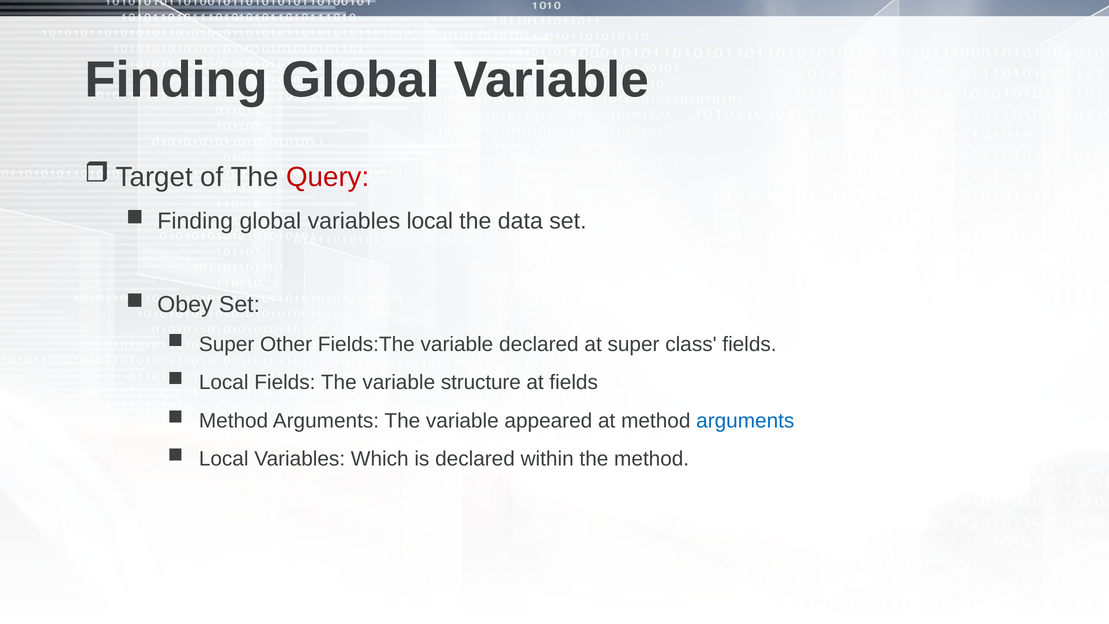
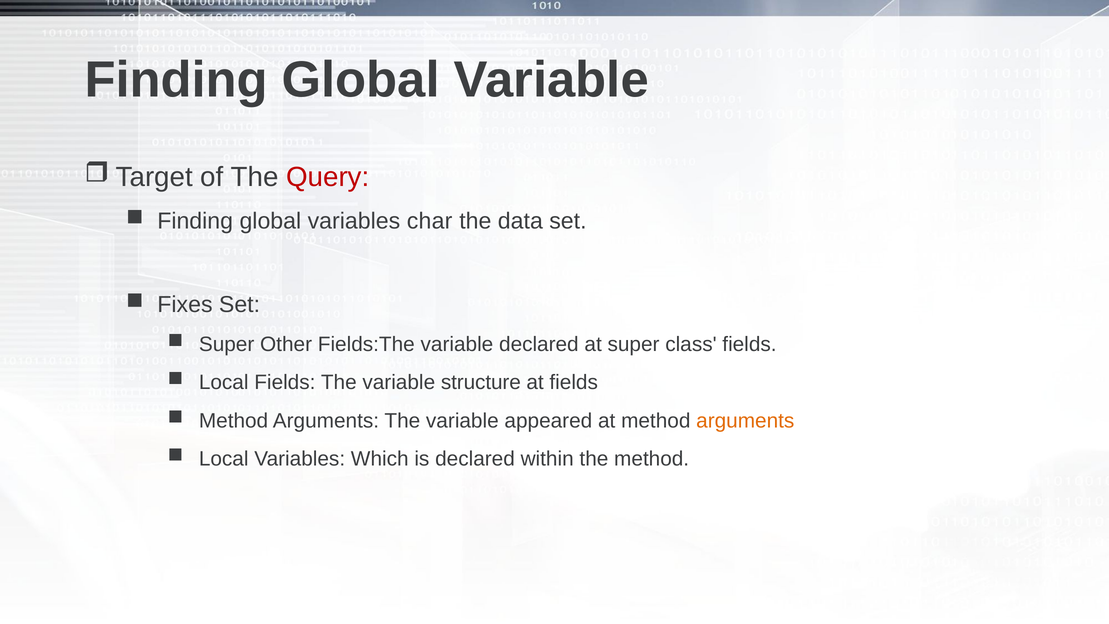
variables local: local -> char (430, 221)
Obey: Obey -> Fixes (185, 305)
arguments colour: blue -> orange (745, 421)
